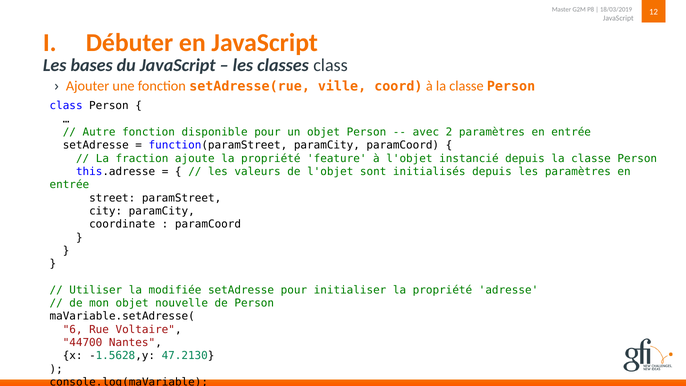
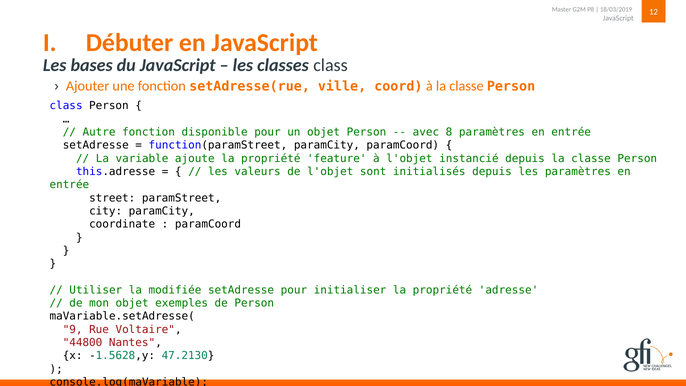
2: 2 -> 8 (449, 132)
fraction: fraction -> variable (142, 158)
nouvelle: nouvelle -> exemples (182, 303)
6: 6 -> 9 (73, 329)
44700: 44700 -> 44800 (83, 343)
